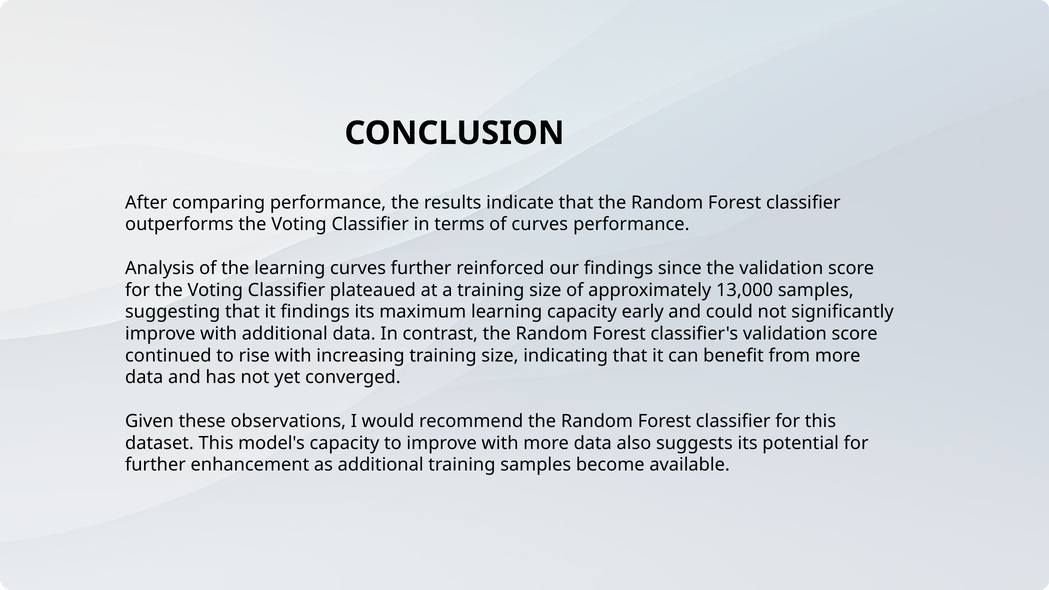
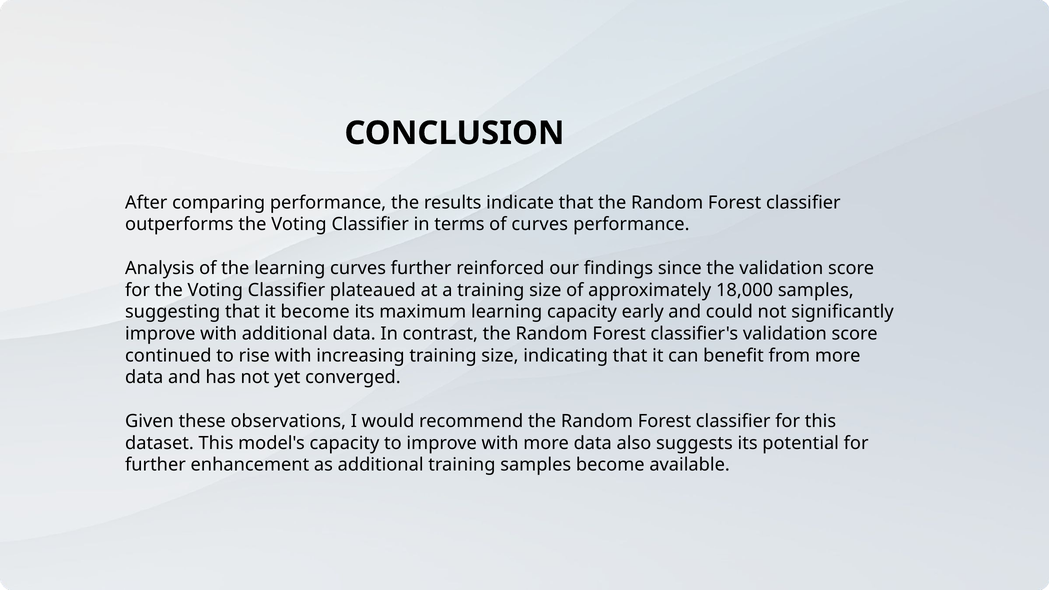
13,000: 13,000 -> 18,000 (745, 290)
it findings: findings -> become (315, 312)
